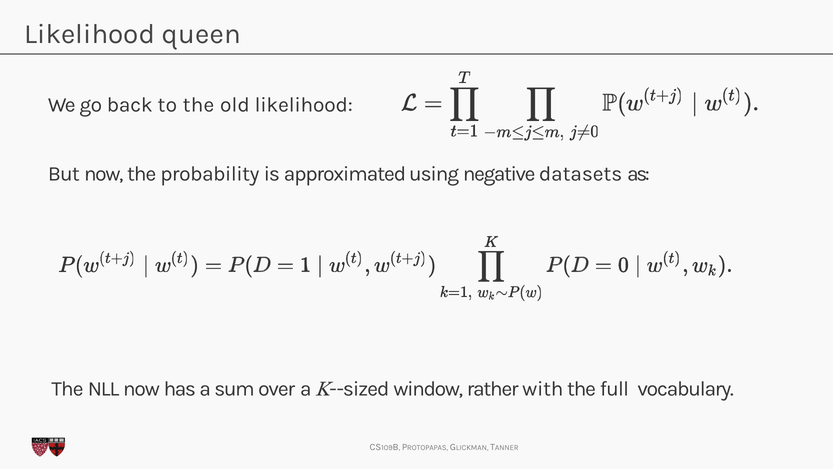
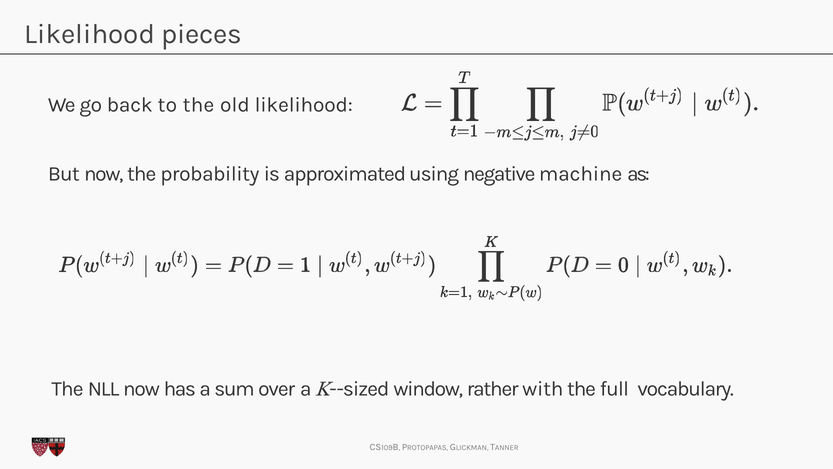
queen: queen -> pieces (202, 34)
datasets: datasets -> machine (581, 174)
